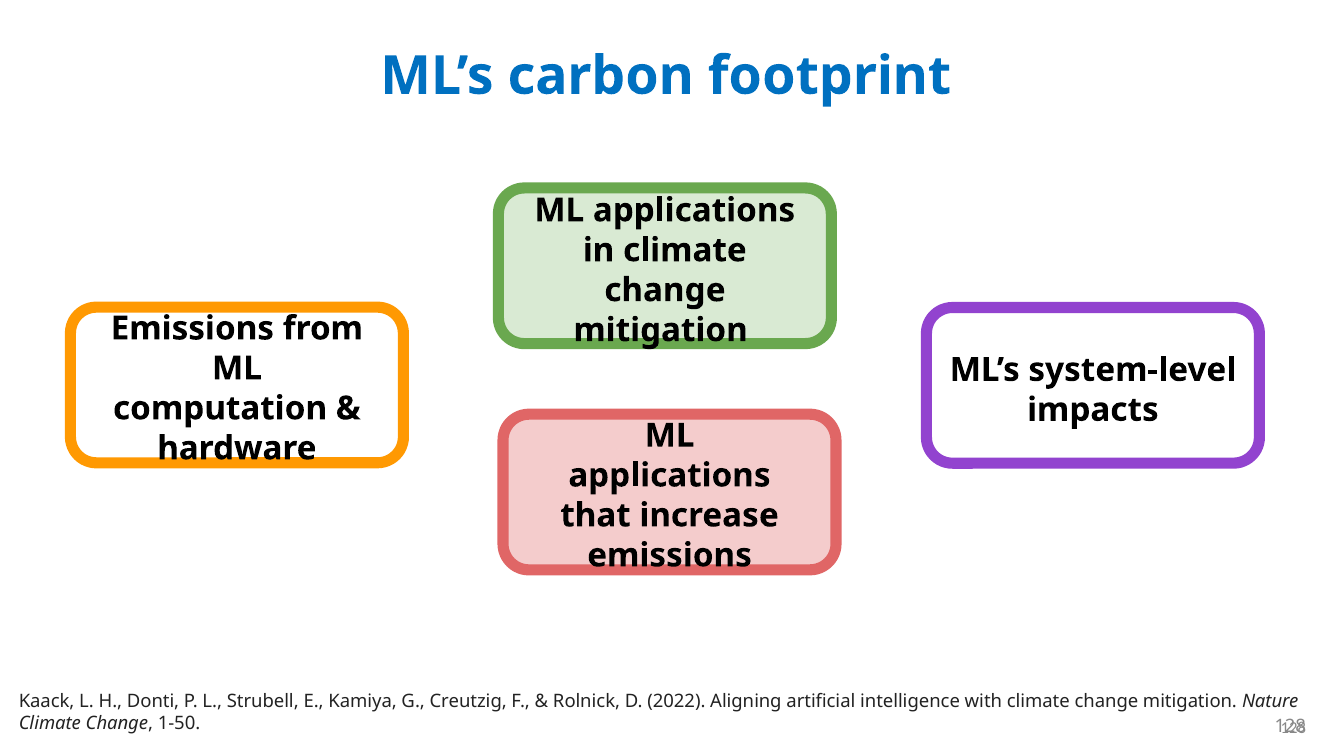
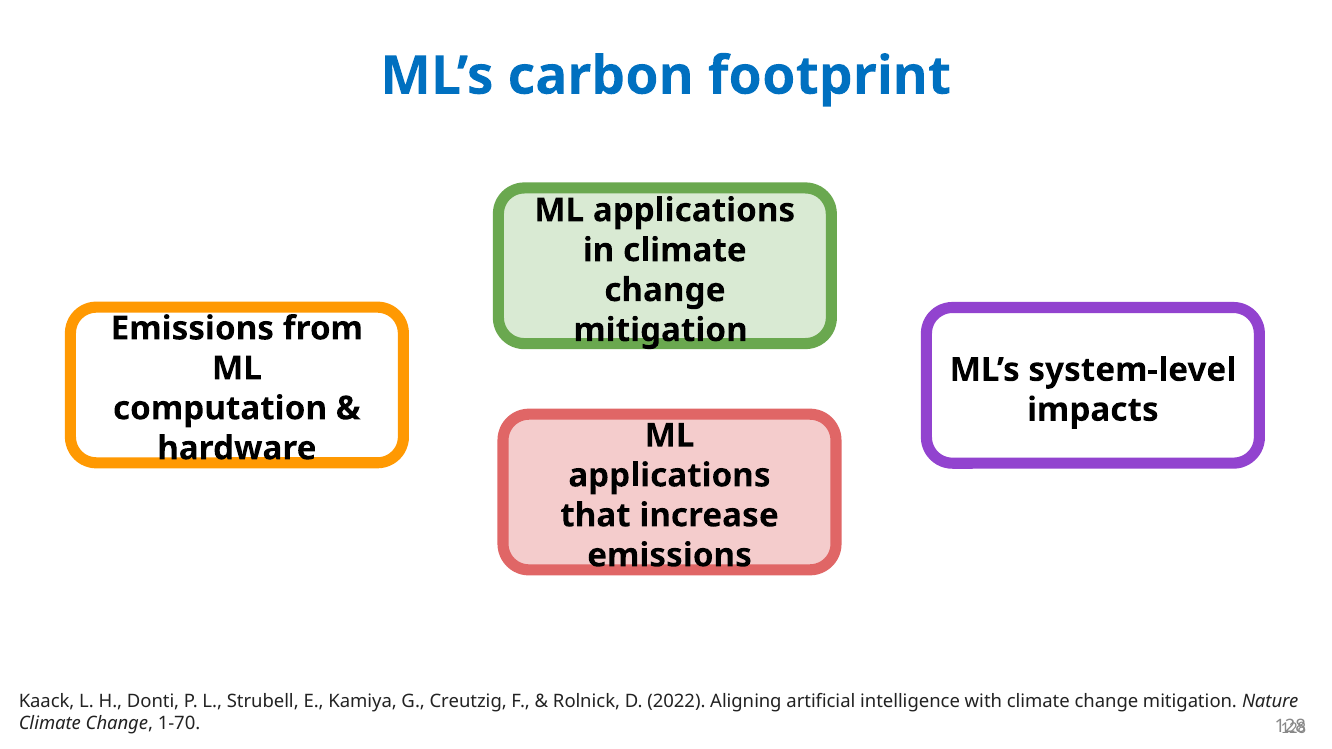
1-50: 1-50 -> 1-70 (179, 723)
